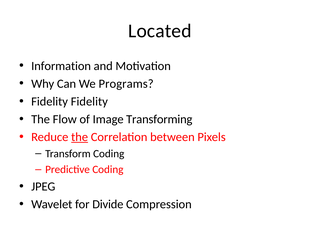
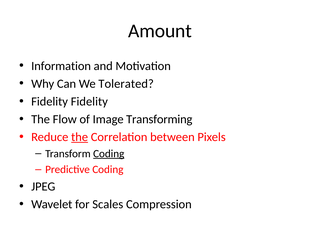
Located: Located -> Amount (160, 31)
Programs: Programs -> Tolerated (126, 84)
Coding underline: none -> present (109, 154)
Divide: Divide -> Scales (108, 204)
